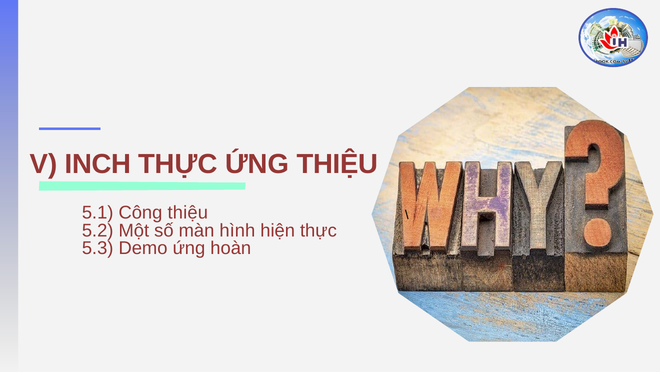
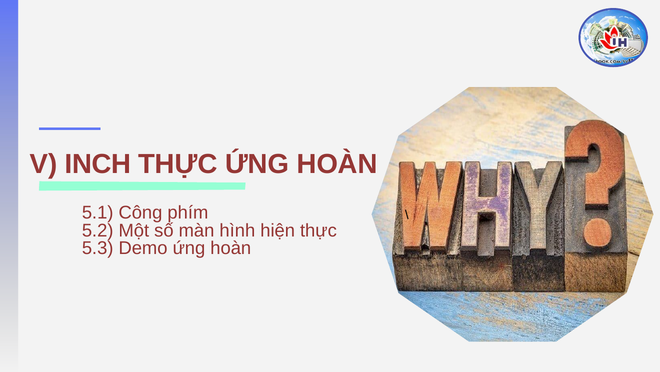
THỰC ỨNG THIỆU: THIỆU -> HOÀN (337, 164)
Công thiệu: thiệu -> phím (188, 212)
